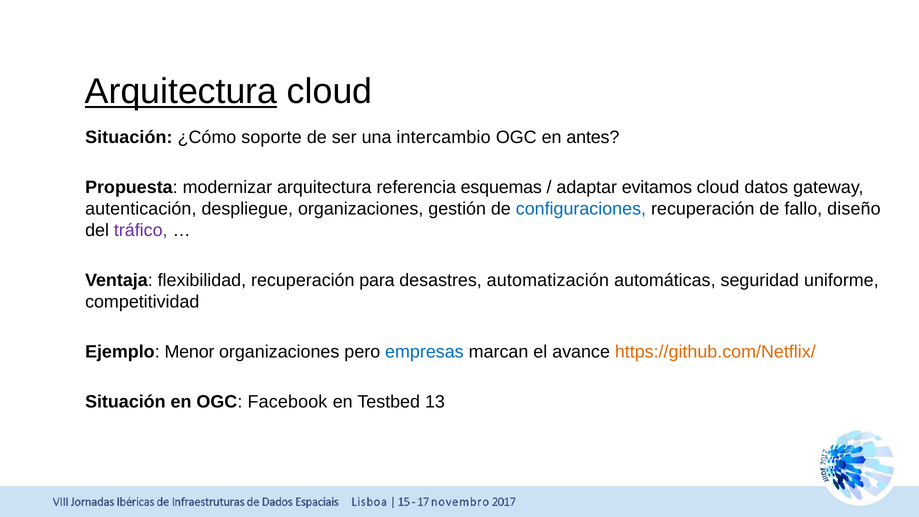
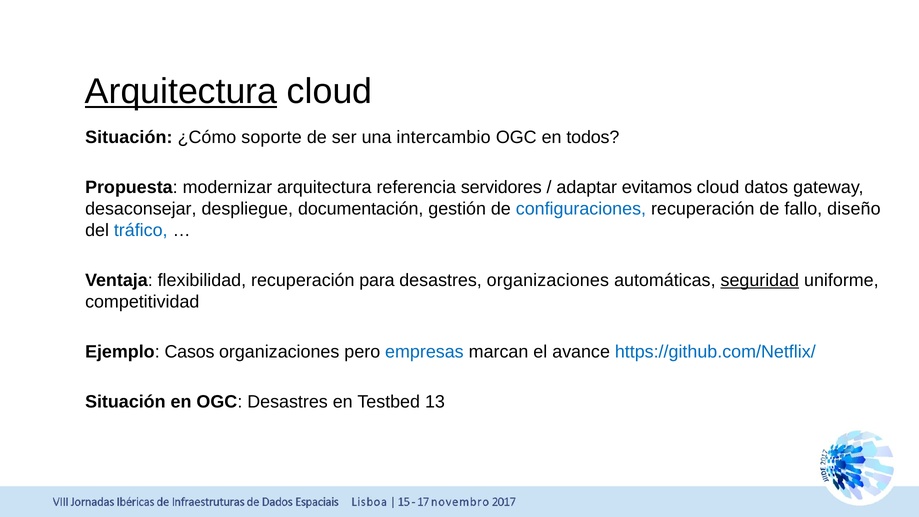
antes: antes -> todos (593, 137)
esquemas: esquemas -> servidores (501, 187)
autenticación: autenticación -> desaconsejar (141, 209)
despliegue organizaciones: organizaciones -> documentación (361, 209)
tráfico colour: purple -> blue (141, 230)
desastres automatización: automatización -> organizaciones (548, 280)
seguridad underline: none -> present (760, 280)
Menor: Menor -> Casos (189, 352)
https://github.com/Netflix/ colour: orange -> blue (715, 352)
OGC Facebook: Facebook -> Desastres (288, 402)
